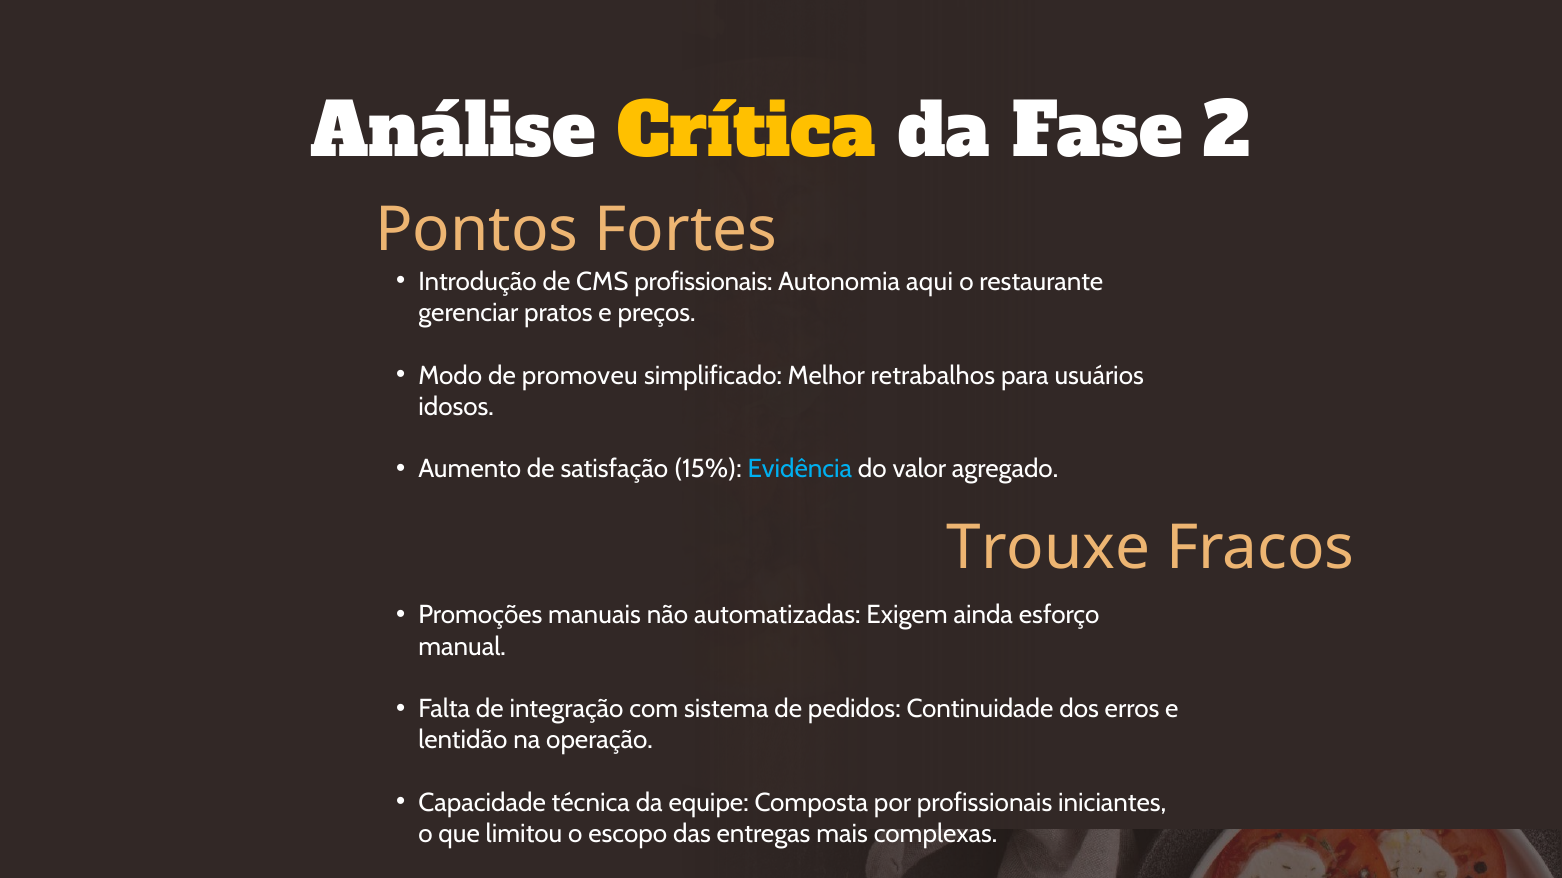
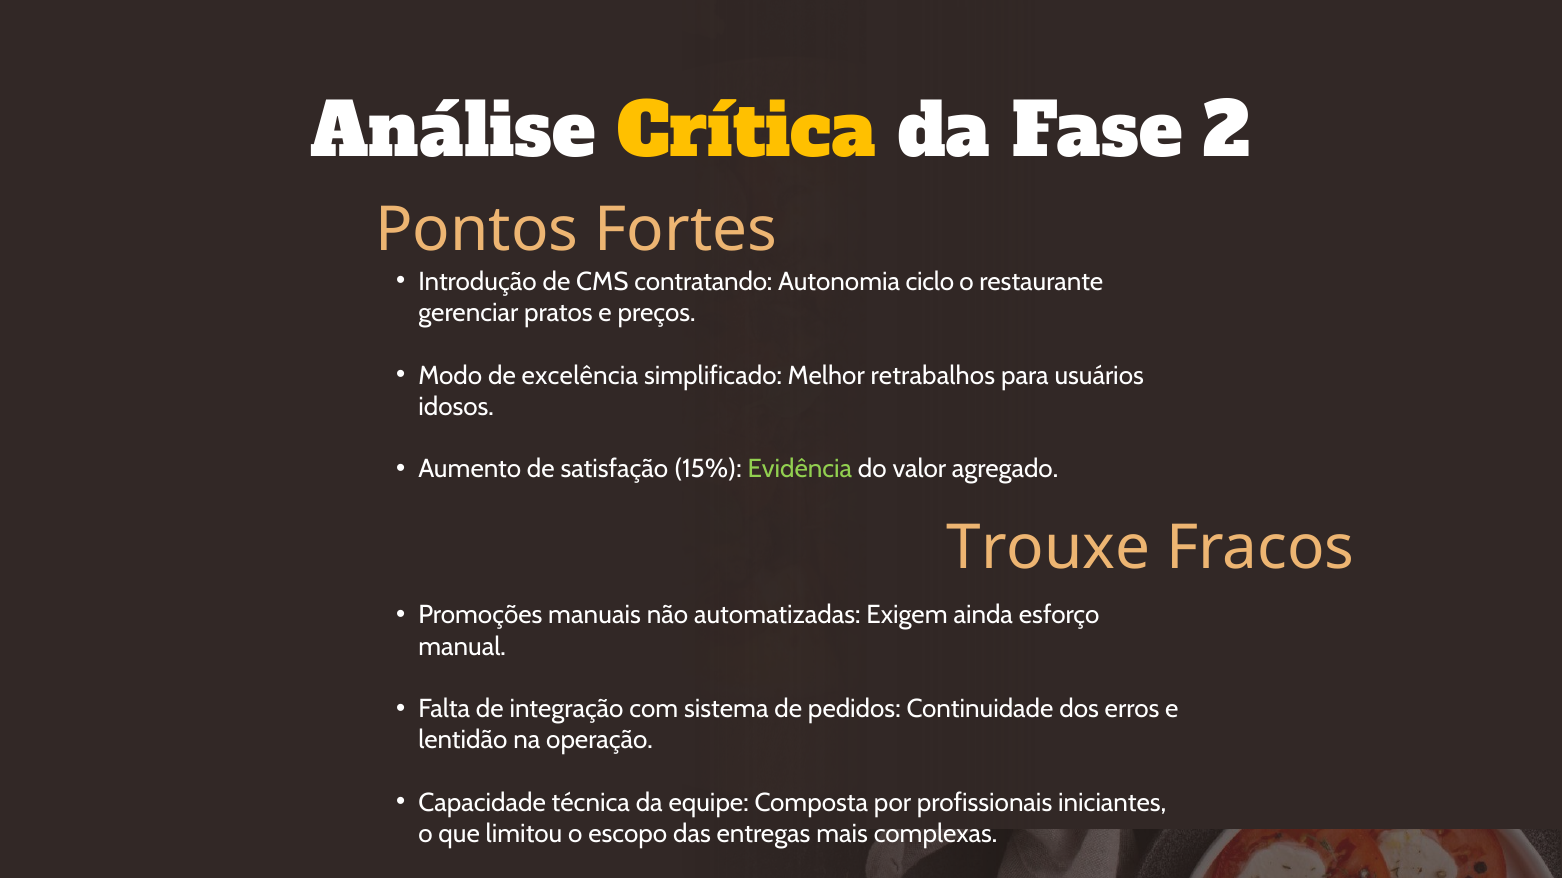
CMS profissionais: profissionais -> contratando (703, 282)
aqui: aqui -> ciclo (930, 282)
promoveu: promoveu -> excelência (580, 376)
Evidência colour: light blue -> light green (800, 469)
